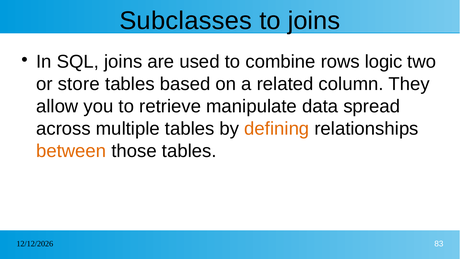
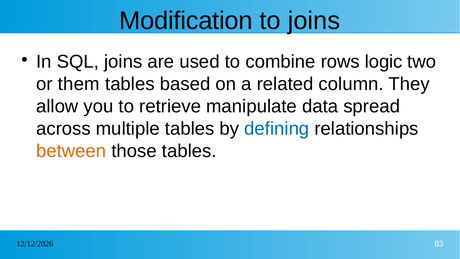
Subclasses: Subclasses -> Modification (186, 21)
store: store -> them (79, 84)
defining colour: orange -> blue (277, 128)
